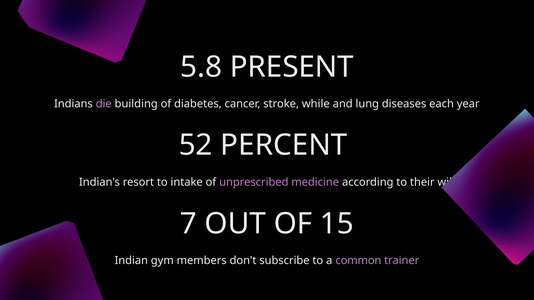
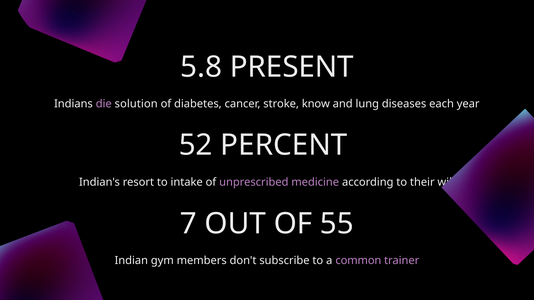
building: building -> solution (136, 104)
while: while -> know (316, 104)
15: 15 -> 55 (337, 224)
